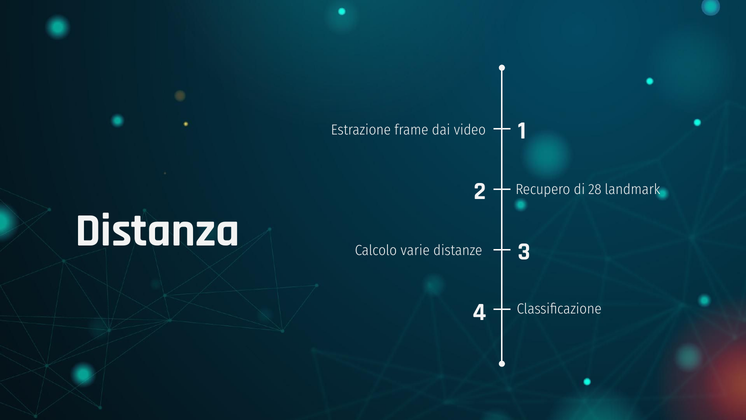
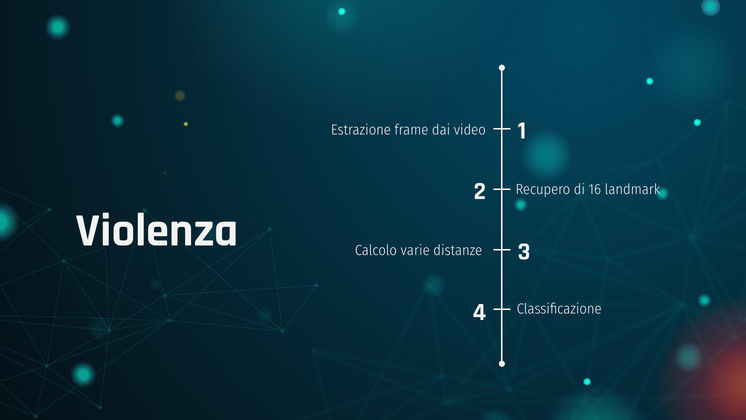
28: 28 -> 16 (595, 189)
Distanza: Distanza -> Violenza (157, 230)
